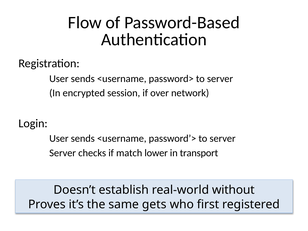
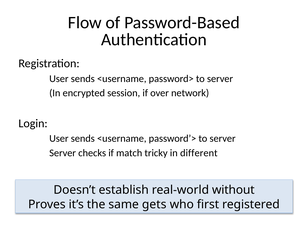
lower: lower -> tricky (156, 153)
transport: transport -> different (199, 153)
